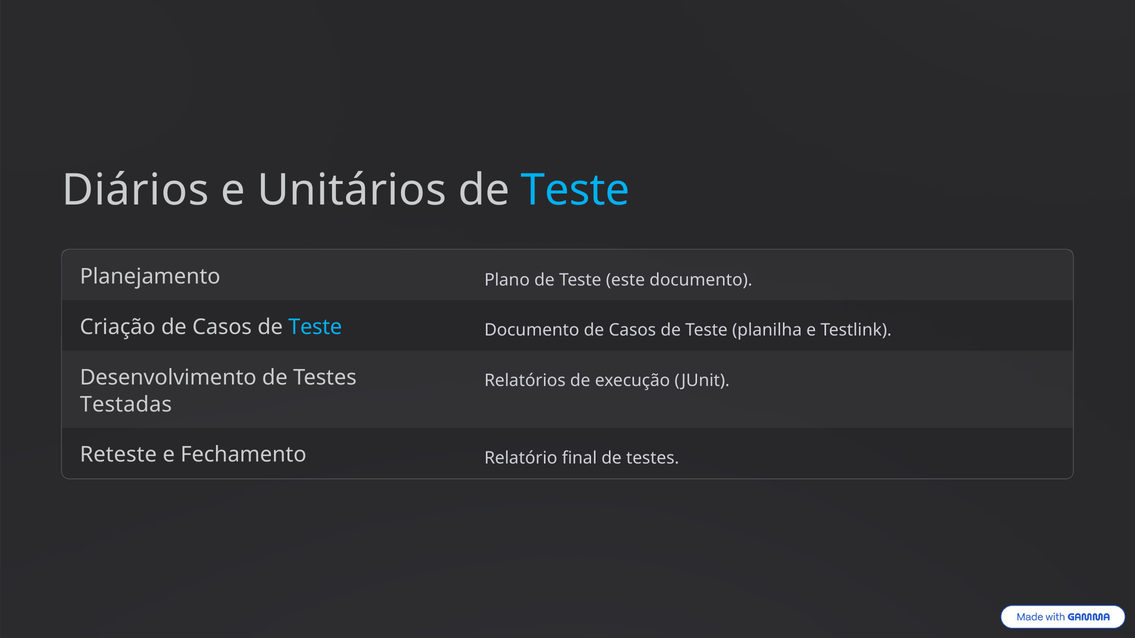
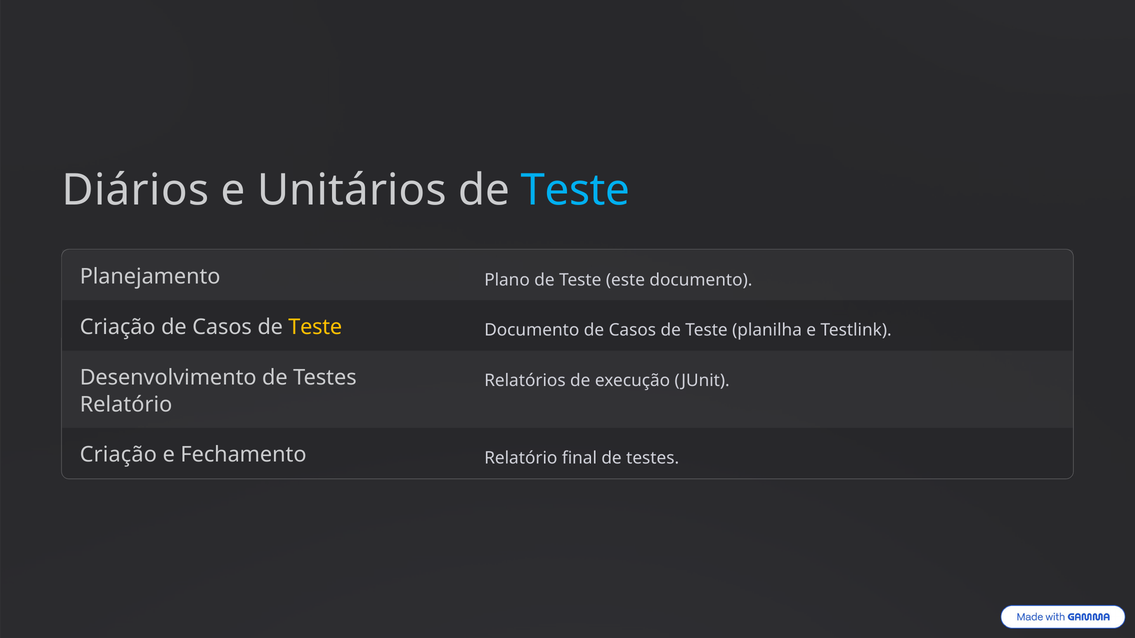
Teste colour: light blue -> yellow (315, 327)
Testadas: Testadas -> Relatório (126, 405)
Reteste: Reteste -> Criação (118, 455)
